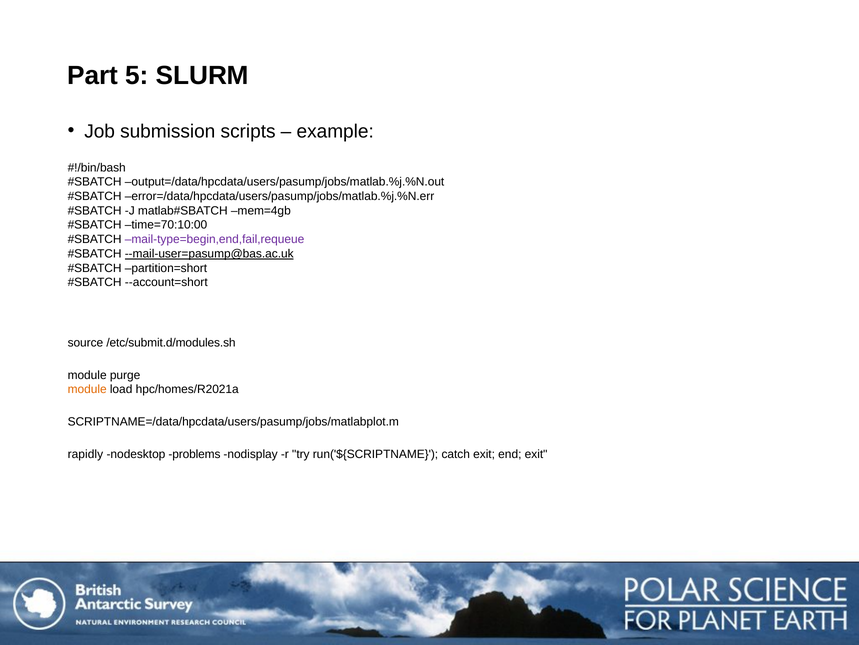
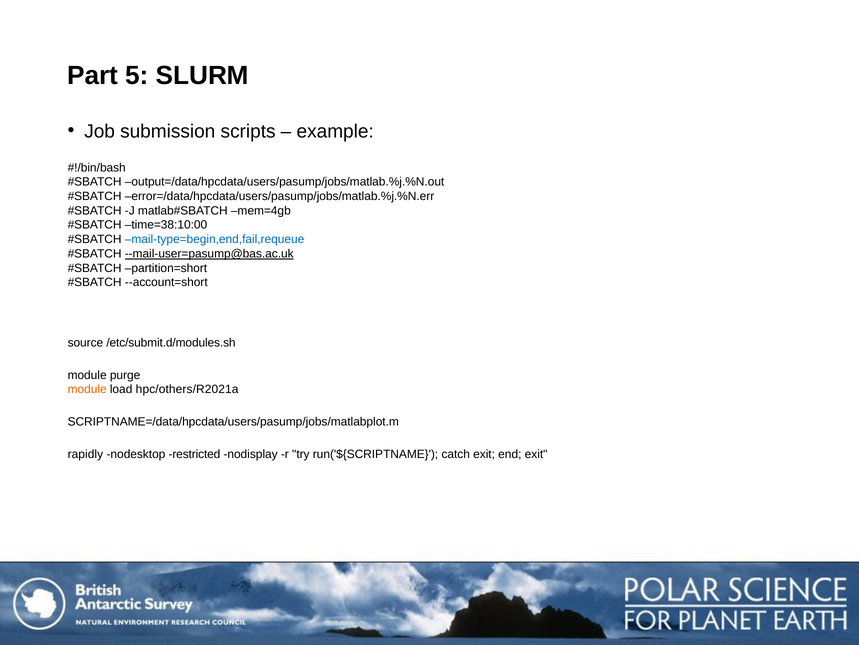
time=70:10:00: time=70:10:00 -> time=38:10:00 (166, 225)
mail-type=begin,end,fail,requeue colour: purple -> blue (215, 239)
hpc/homes/R2021a: hpc/homes/R2021a -> hpc/others/R2021a (187, 389)
problems: problems -> restricted (194, 454)
